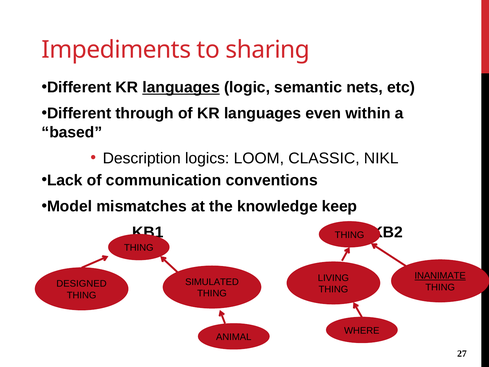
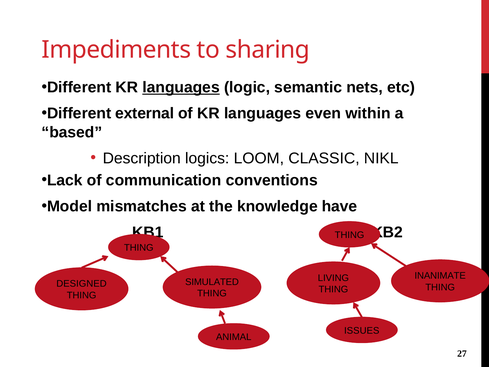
through: through -> external (145, 113)
keep: keep -> have (340, 206)
INANIMATE underline: present -> none (440, 276)
WHERE: WHERE -> ISSUES (362, 330)
